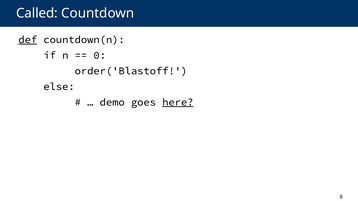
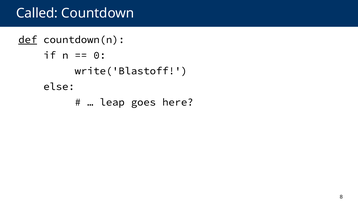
order('Blastoff: order('Blastoff -> write('Blastoff (131, 71)
demo: demo -> leap (112, 102)
here underline: present -> none (178, 102)
